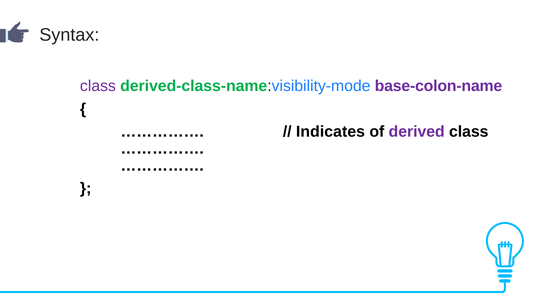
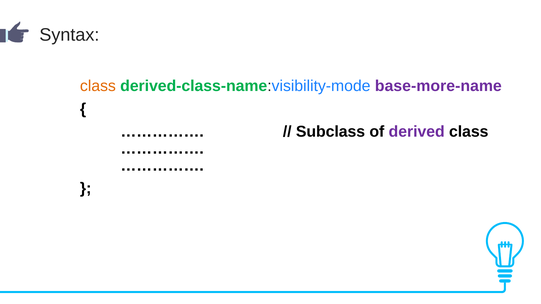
class colour: purple -> orange (98, 86)
base-colon-name: base-colon-name -> base-more-name (438, 86)
Indicates: Indicates -> Subclass (331, 132)
